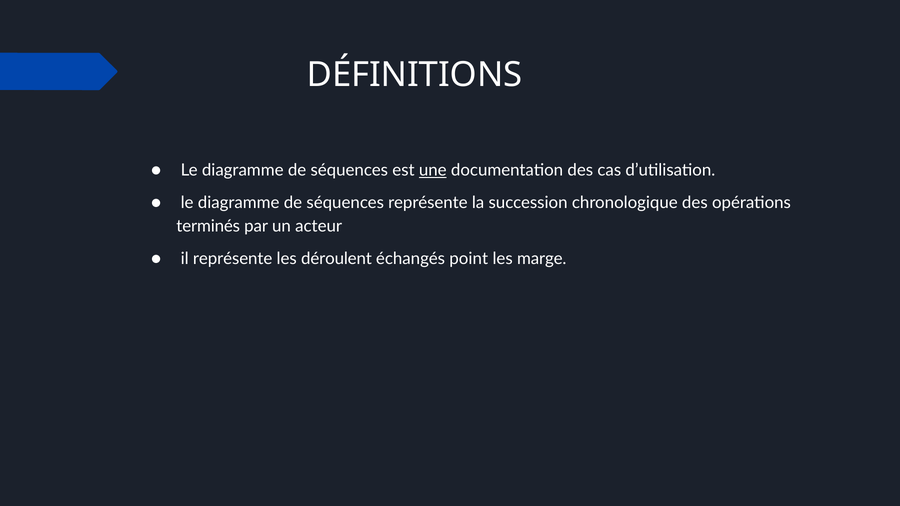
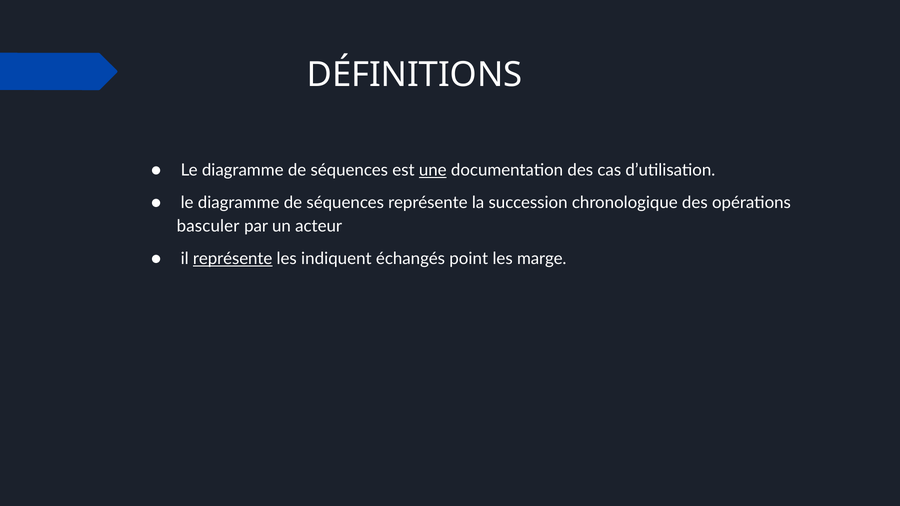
terminés: terminés -> basculer (208, 226)
représente underline: none -> present (233, 259)
déroulent: déroulent -> indiquent (336, 259)
